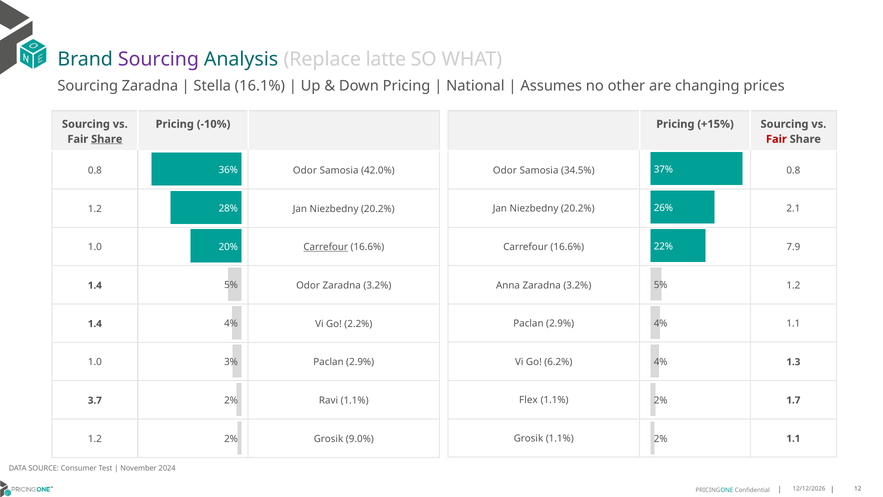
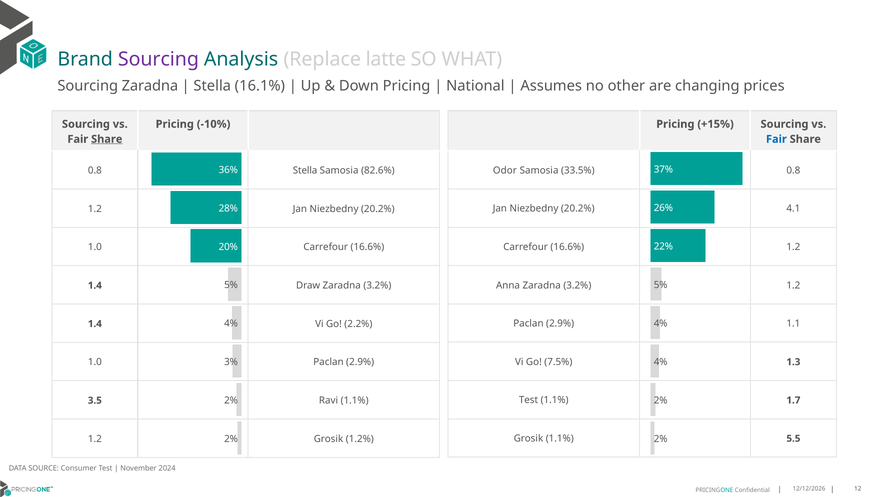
Fair colour: red -> blue (776, 139)
0.8 Odor: Odor -> Stella (305, 170)
42.0%: 42.0% -> 82.6% (378, 170)
34.5%: 34.5% -> 33.5% (578, 170)
2.1: 2.1 -> 4.1 (793, 209)
16.6% 7.9: 7.9 -> 1.2 (793, 247)
Carrefour underline: present -> none (326, 247)
1.4 Odor: Odor -> Draw (308, 285)
6.2%: 6.2% -> 7.5% (558, 362)
Flex: Flex -> Test (528, 400)
3.7: 3.7 -> 3.5 (95, 400)
1.1% 1.1: 1.1 -> 5.5 (793, 438)
9.0%: 9.0% -> 1.2% (360, 439)
